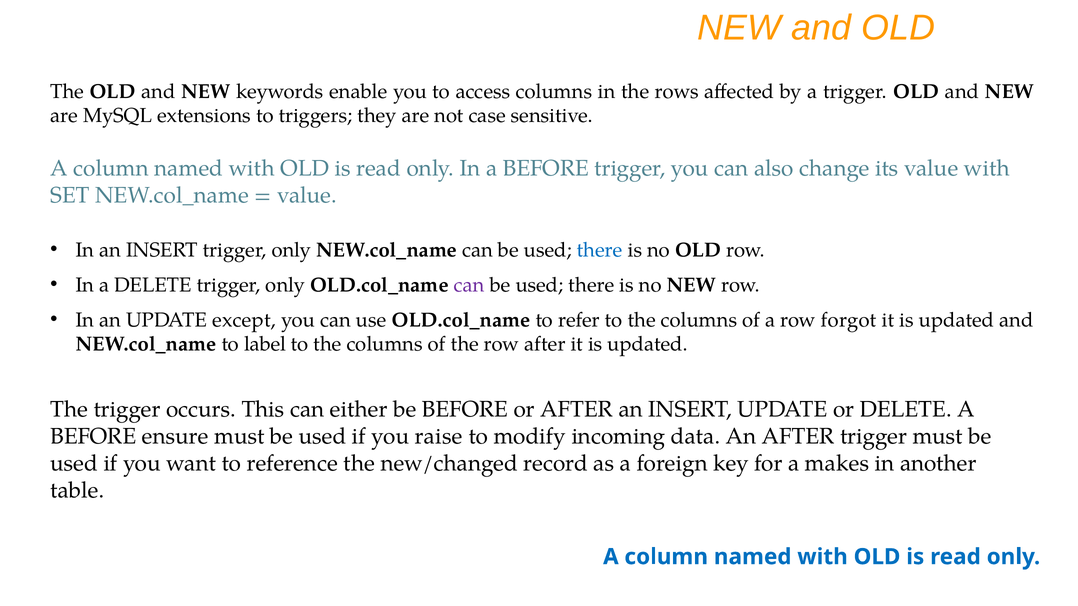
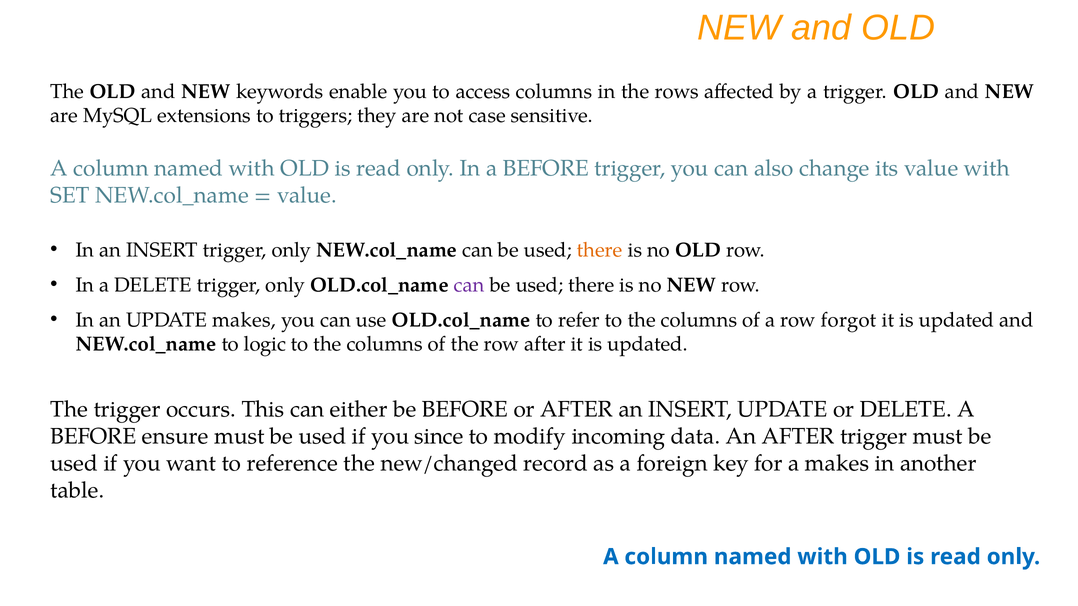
there colour: blue -> orange (600, 250)
UPDATE except: except -> makes (244, 320)
label: label -> logic (265, 344)
raise: raise -> since (439, 437)
